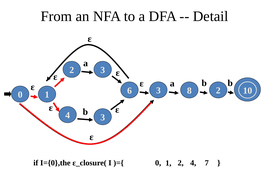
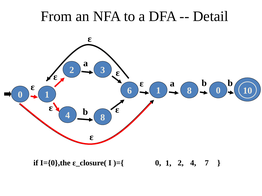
6 3: 3 -> 1 (158, 91)
8 2: 2 -> 0 (218, 91)
4 3: 3 -> 8 (103, 118)
